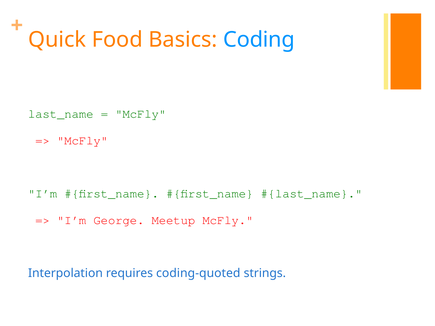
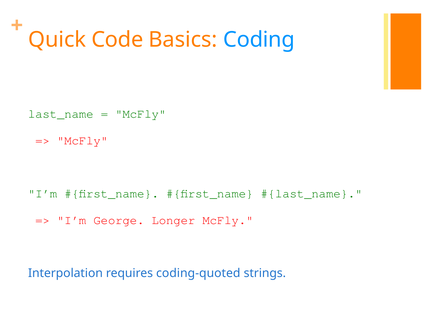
Food: Food -> Code (117, 40)
Meetup: Meetup -> Longer (173, 220)
